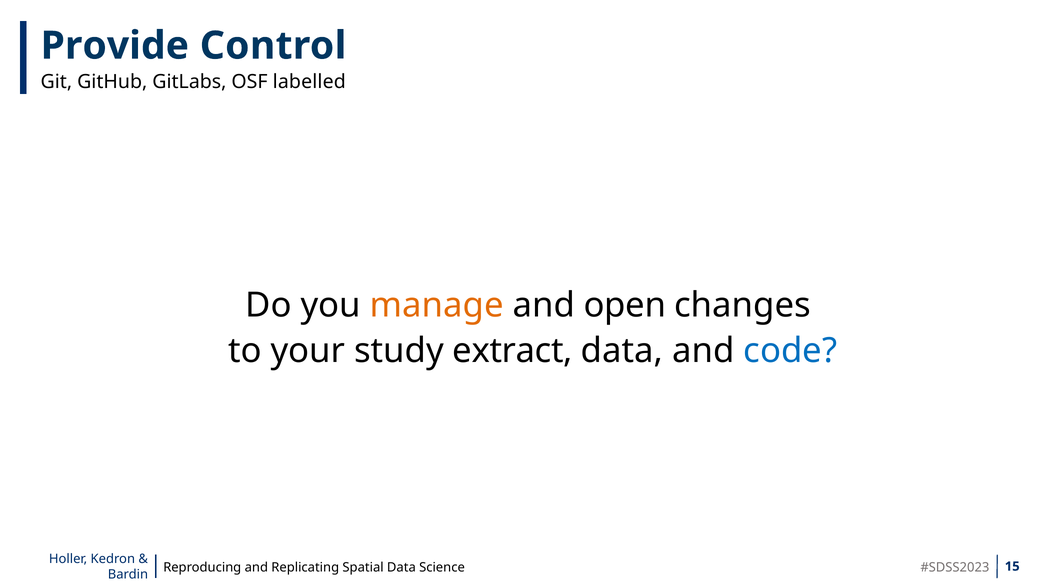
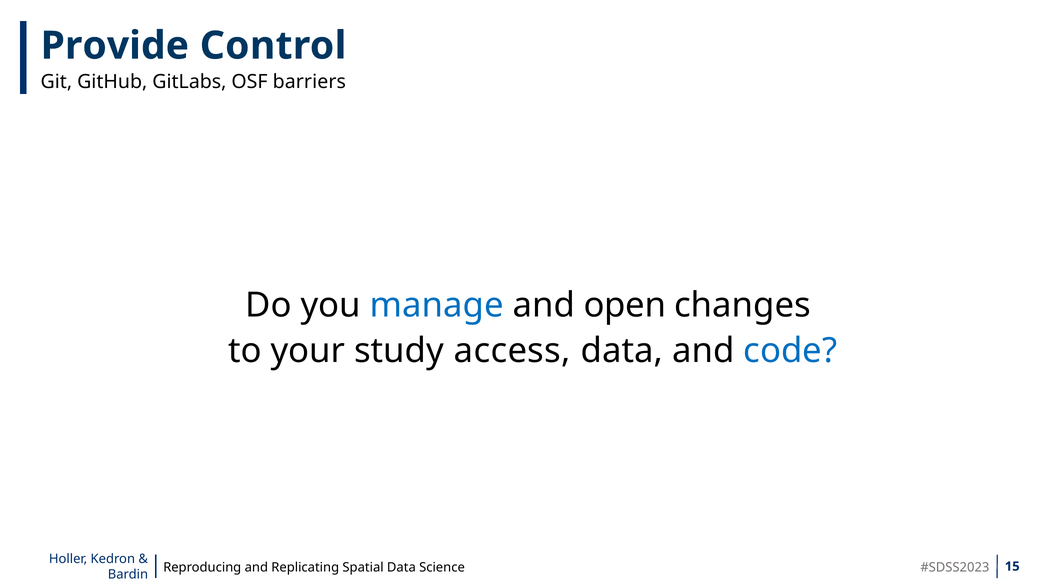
labelled: labelled -> barriers (309, 82)
manage colour: orange -> blue (437, 305)
extract: extract -> access (512, 351)
